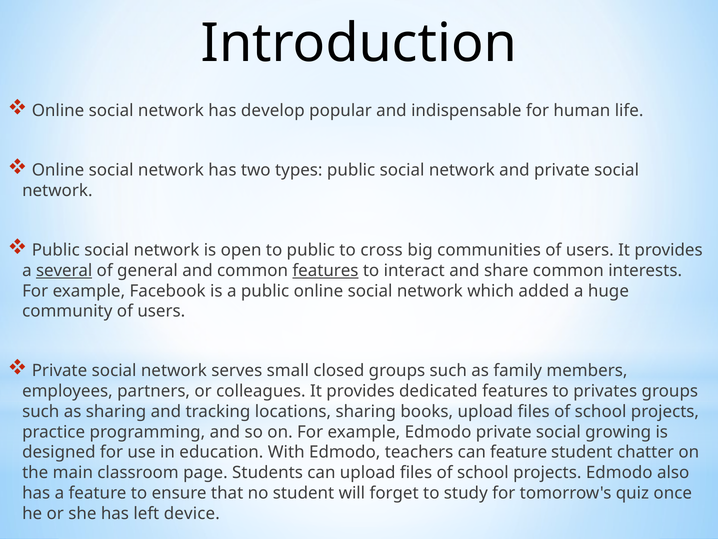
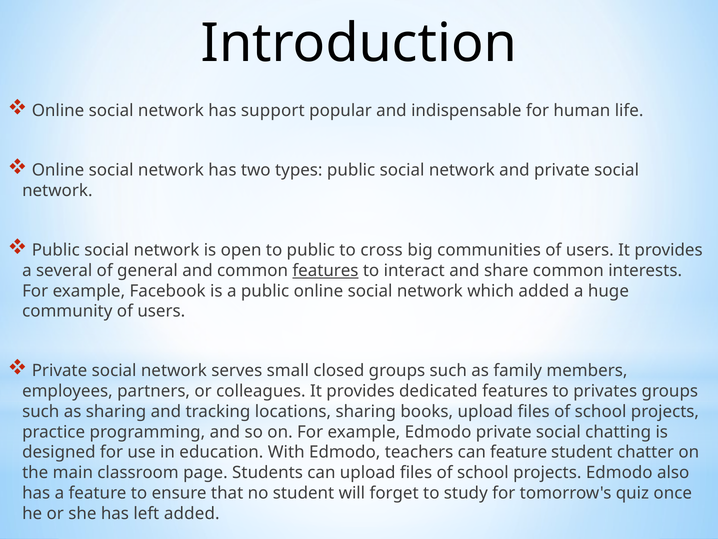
develop: develop -> support (273, 111)
several underline: present -> none (64, 270)
growing: growing -> chatting (618, 432)
left device: device -> added (192, 513)
